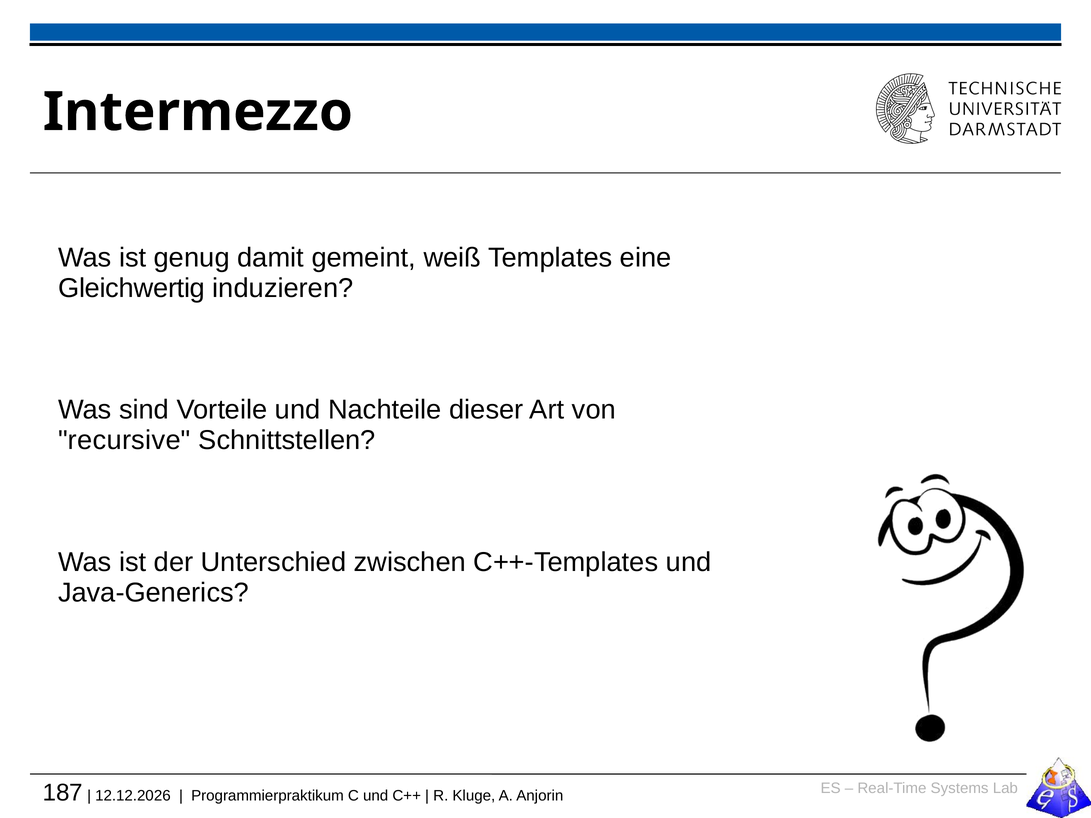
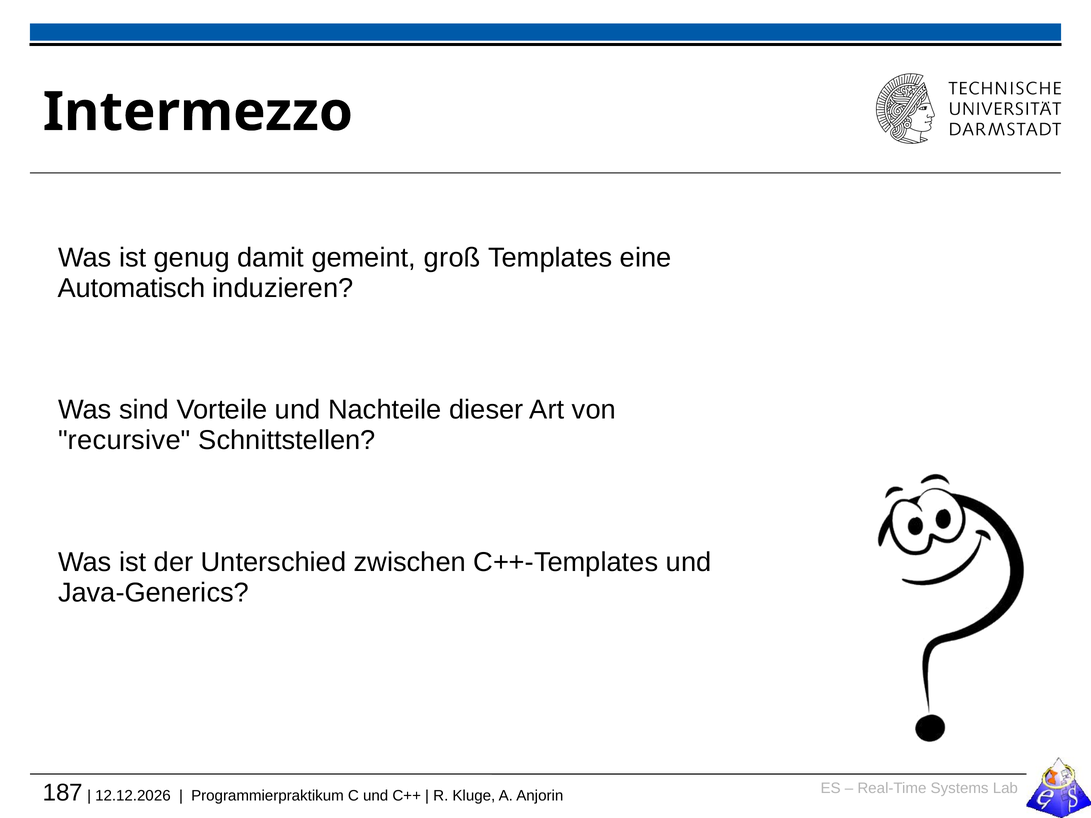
weiß: weiß -> groß (452, 258)
Gleichwertig: Gleichwertig -> Automatisch (132, 288)
